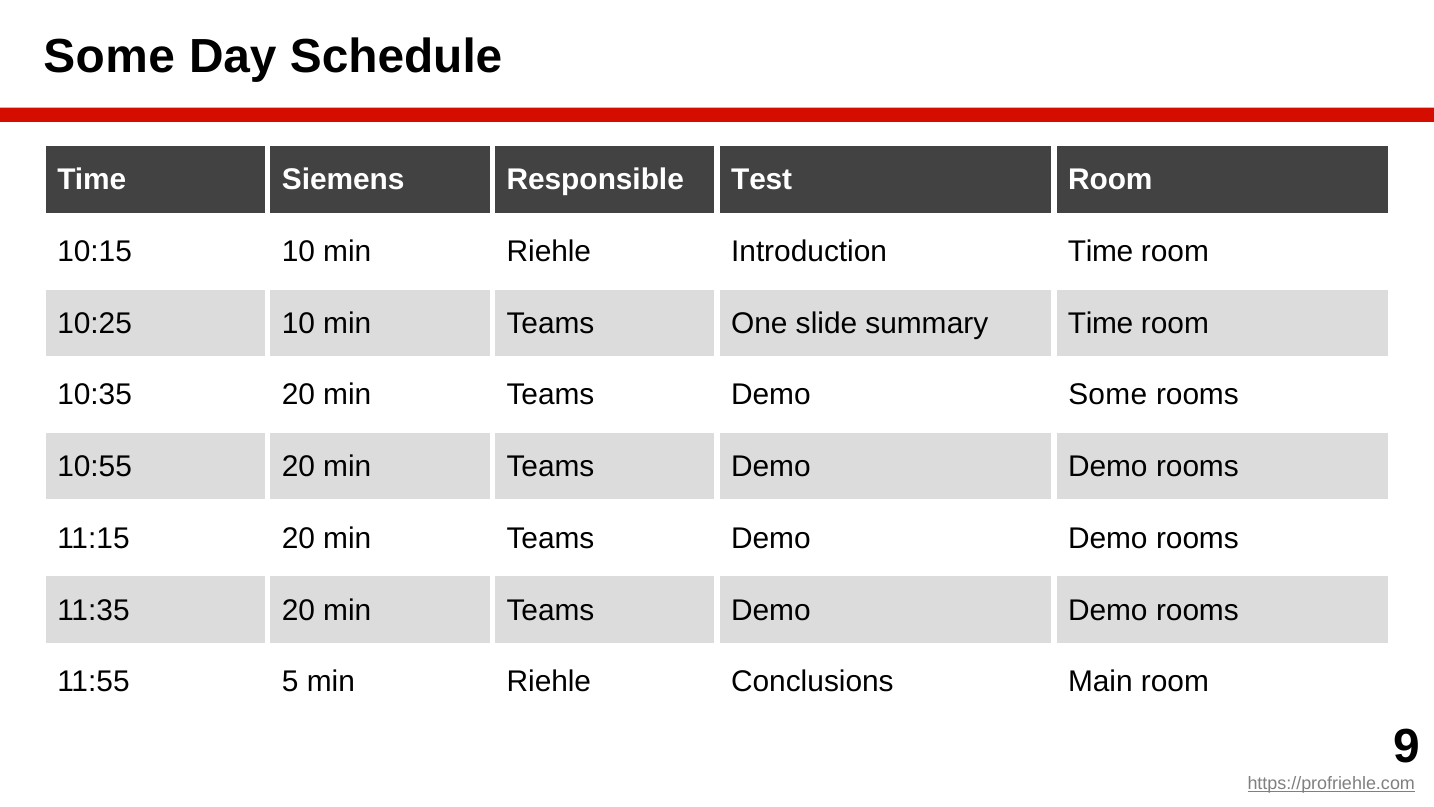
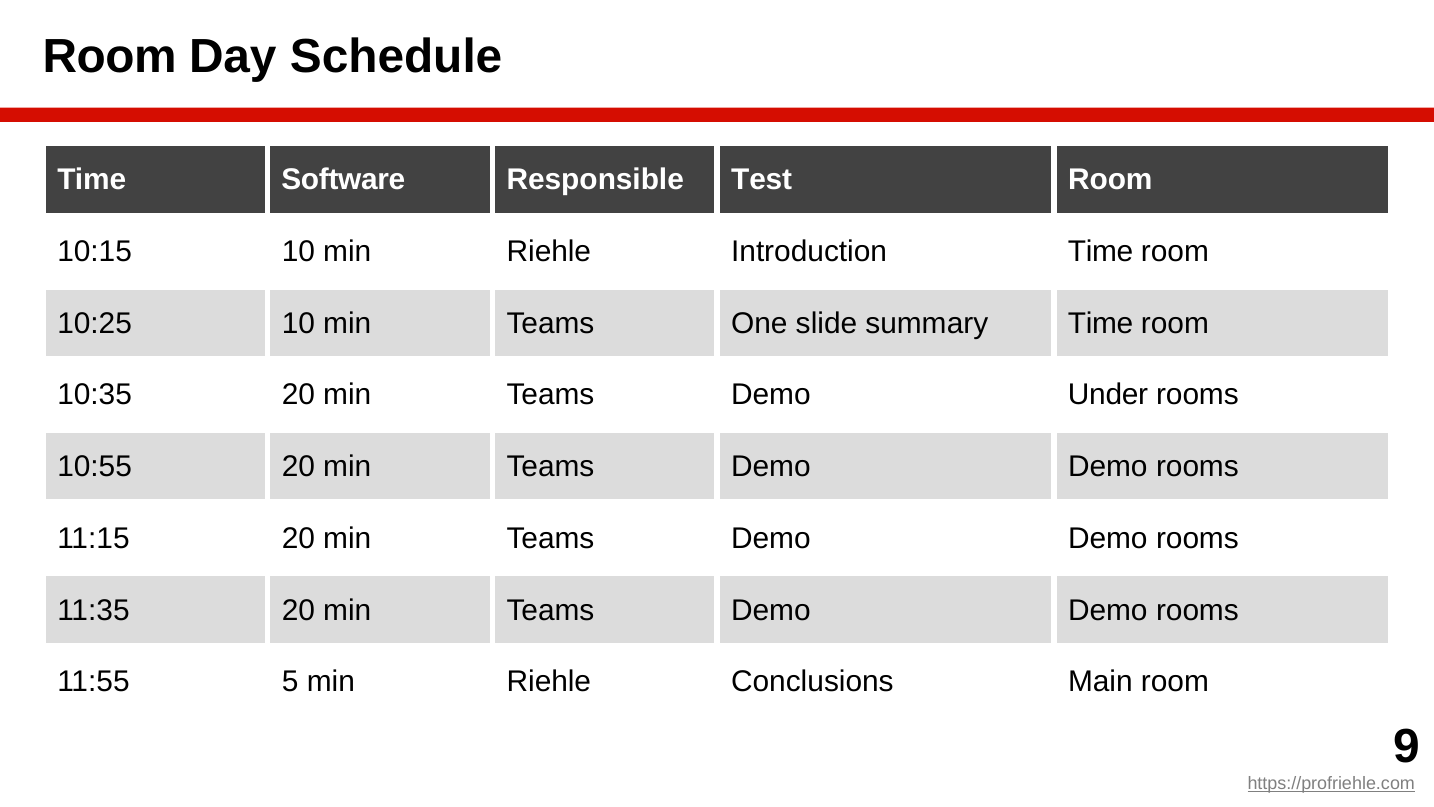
Some: Some -> Room (110, 57)
Siemens: Siemens -> Software (343, 180)
Demo Some: Some -> Under (1108, 395)
